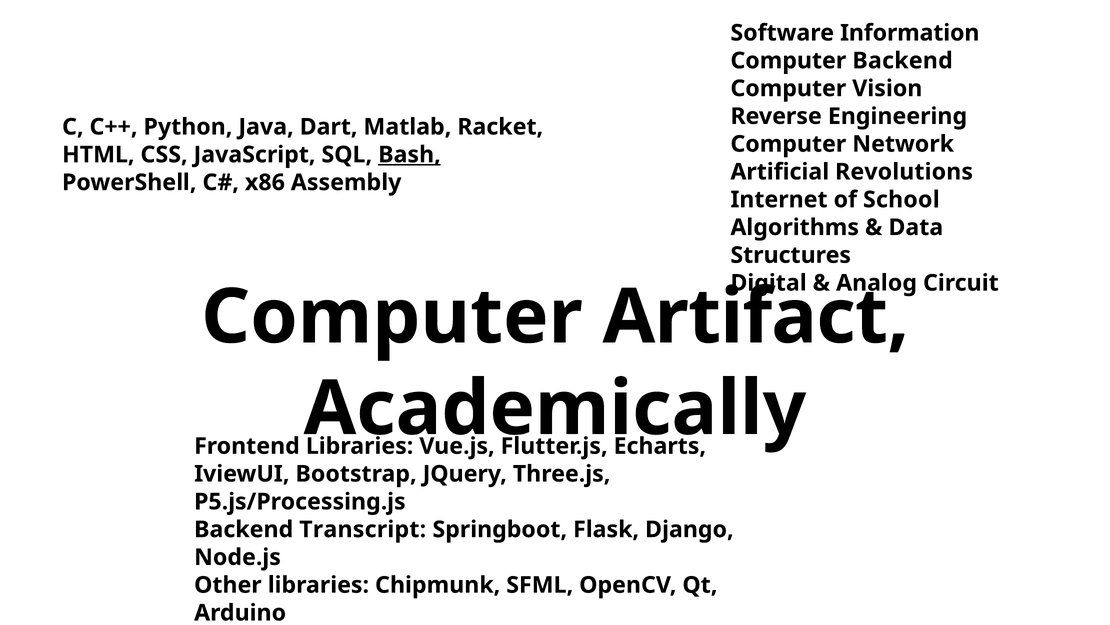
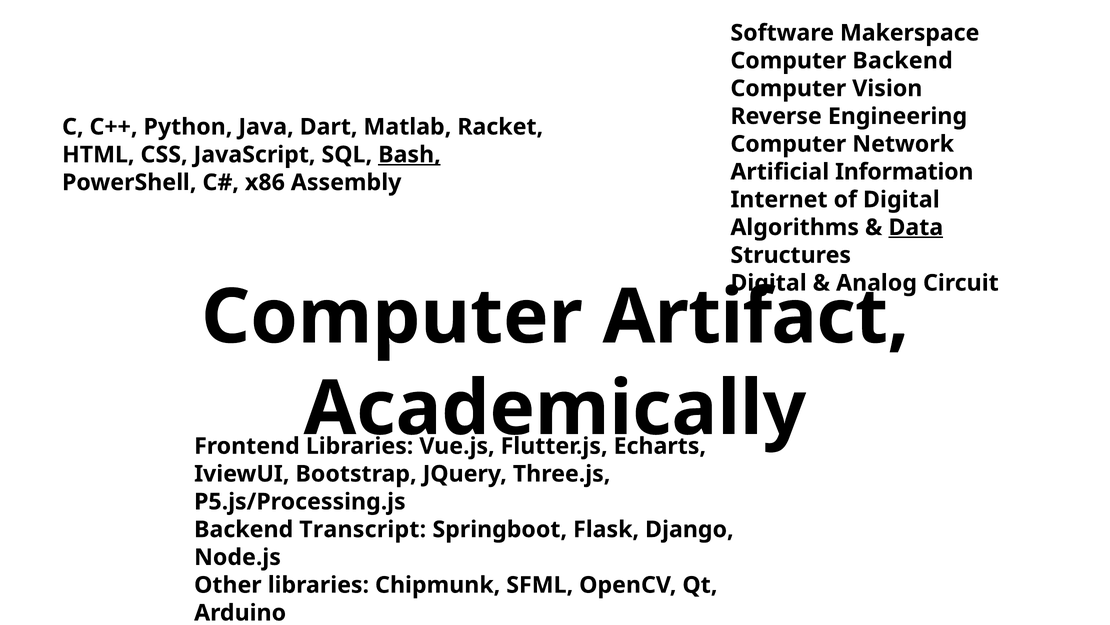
Information: Information -> Makerspace (910, 33)
Revolutions: Revolutions -> Information (904, 172)
of School: School -> Digital (901, 199)
Data underline: none -> present (916, 227)
